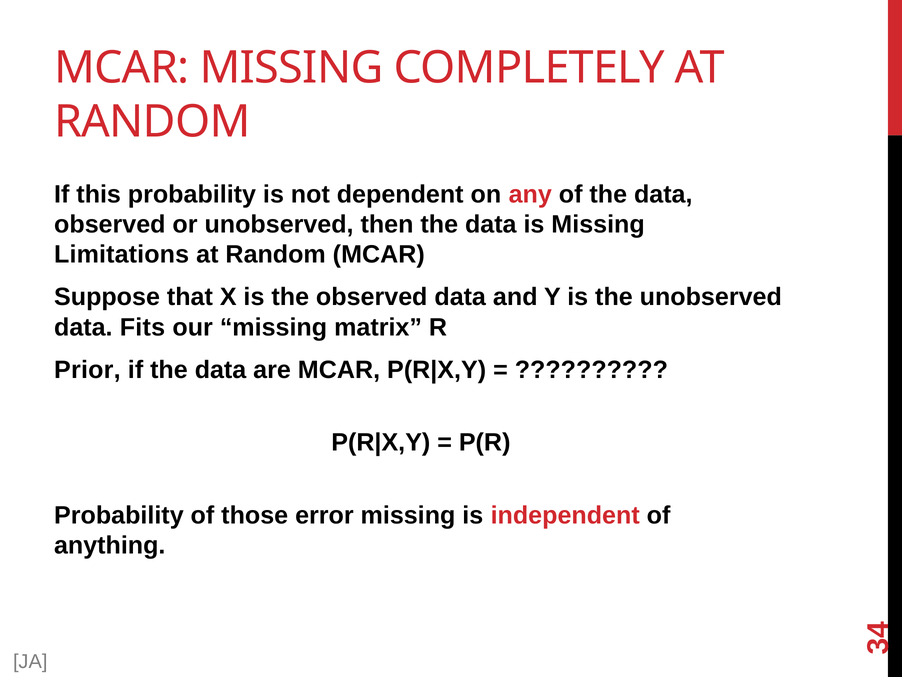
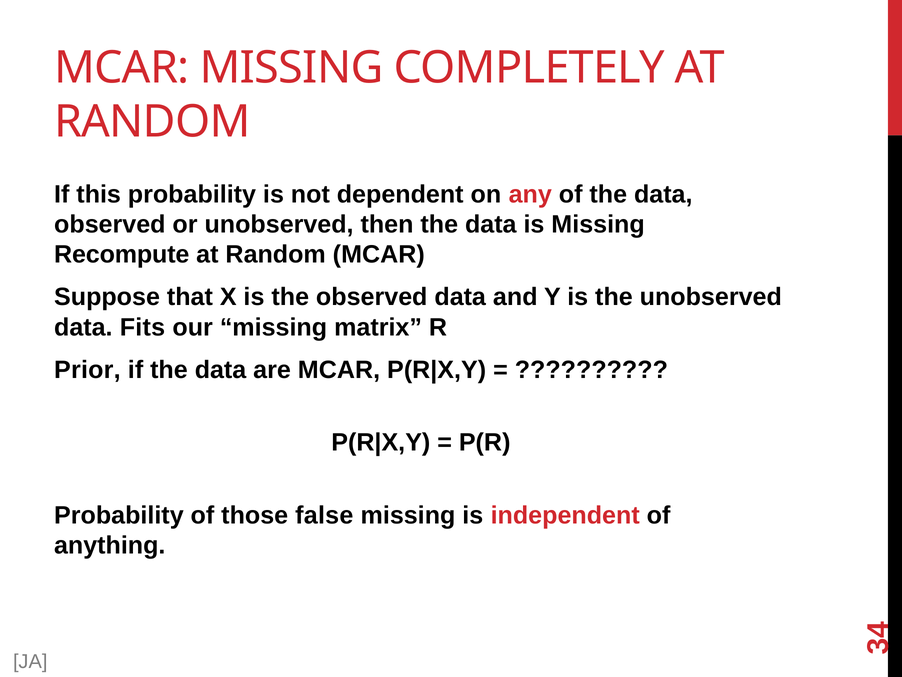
Limitations: Limitations -> Recompute (122, 254)
error: error -> false (324, 515)
